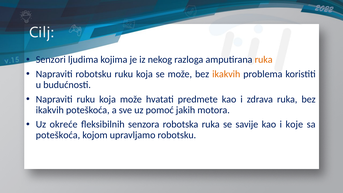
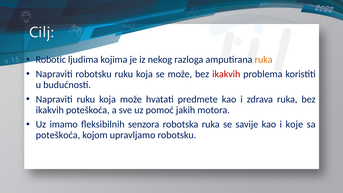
Senzori: Senzori -> Robotic (51, 60)
ikakvih colour: orange -> red (226, 74)
okreće: okreće -> imamo (64, 124)
